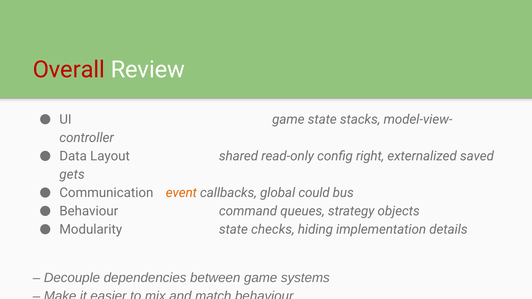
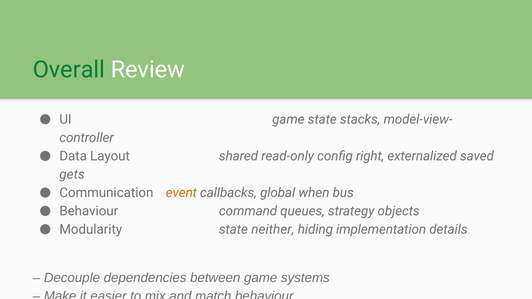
Overall colour: red -> green (69, 70)
could: could -> when (314, 193)
checks: checks -> neither (273, 229)
